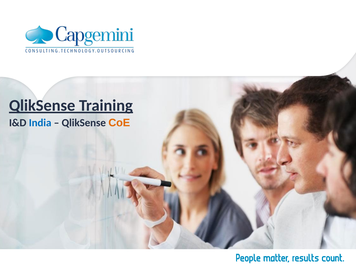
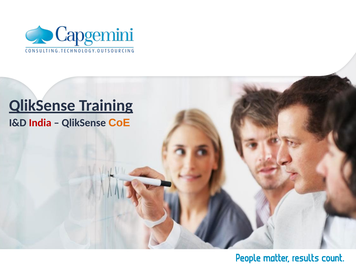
India colour: blue -> red (40, 123)
